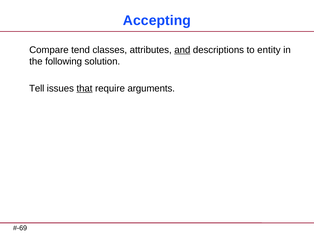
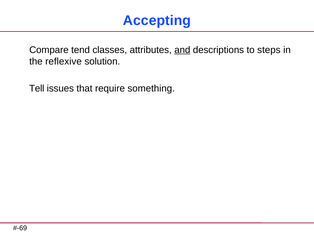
entity: entity -> steps (269, 50)
following: following -> reflexive (64, 61)
that underline: present -> none (84, 88)
arguments: arguments -> something (151, 88)
